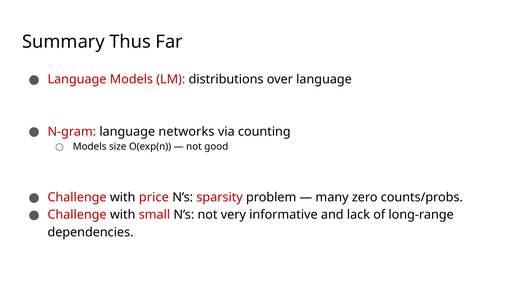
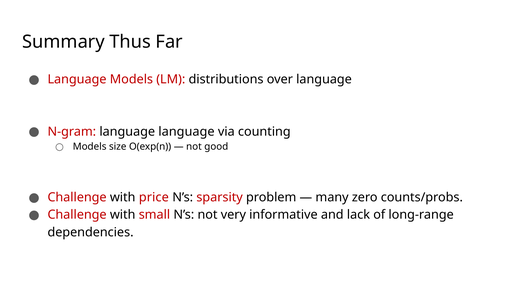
language networks: networks -> language (186, 132)
